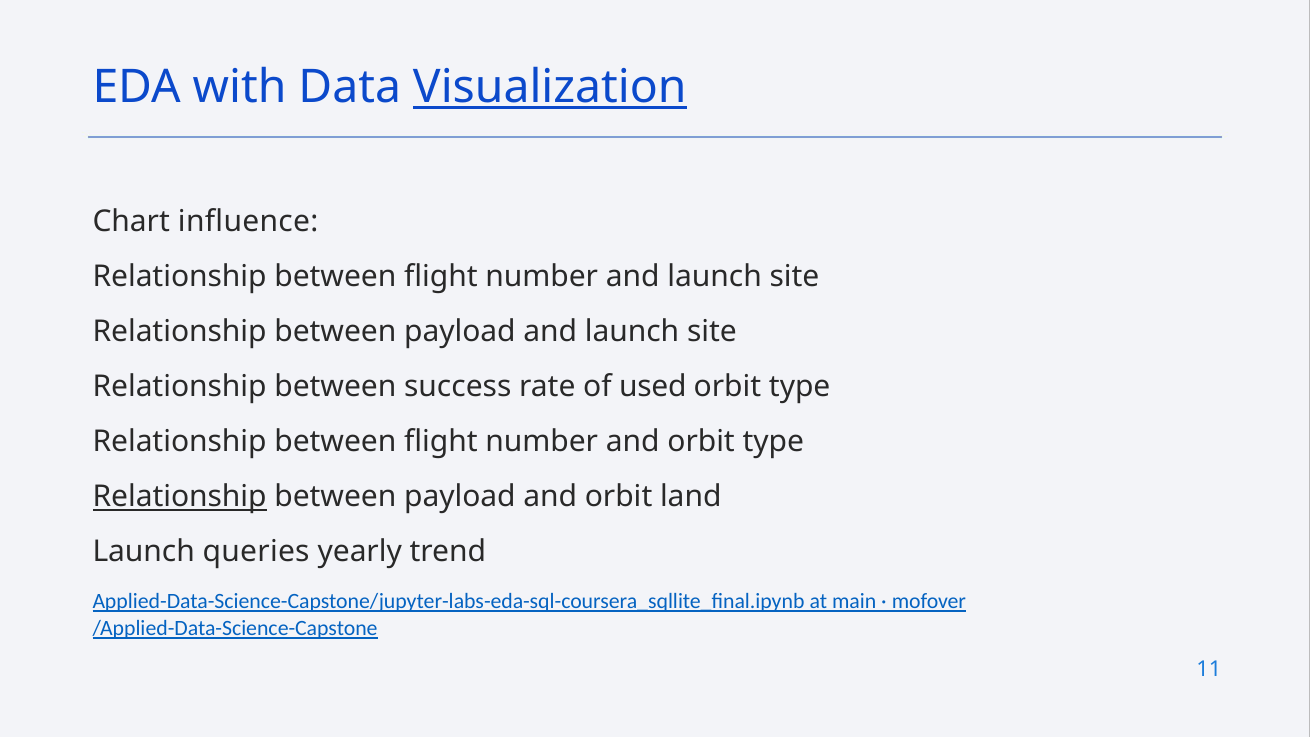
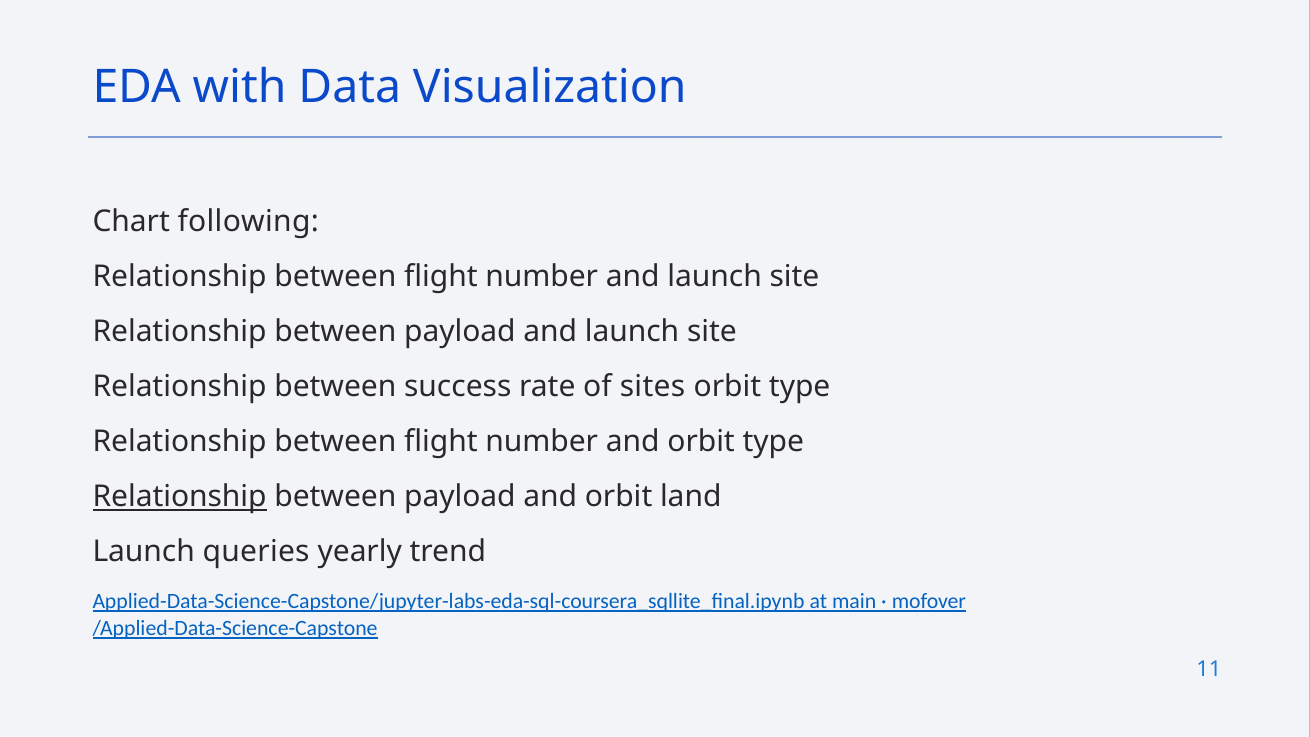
Visualization underline: present -> none (550, 88)
influence: influence -> following (248, 221)
used: used -> sites (653, 387)
